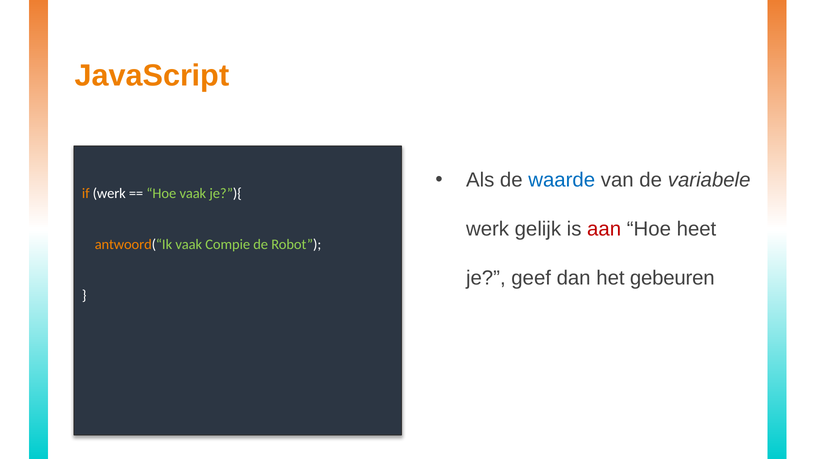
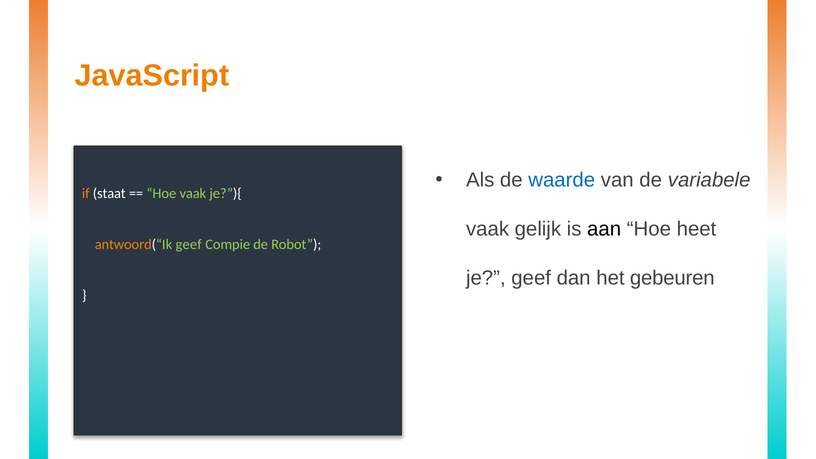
if werk: werk -> staat (109, 193)
werk: werk -> vaak (488, 229)
aan colour: red -> black (604, 229)
antwoord(“Ik vaak: vaak -> geef (189, 244)
